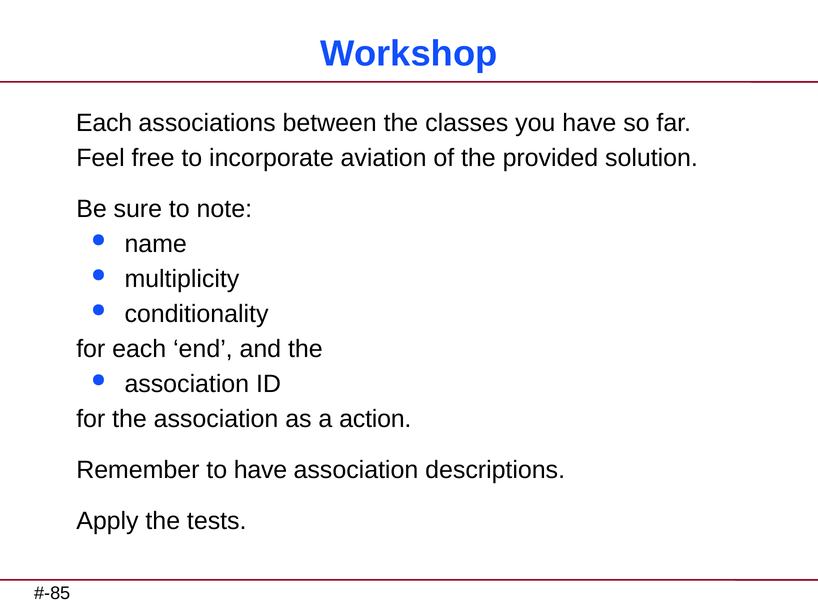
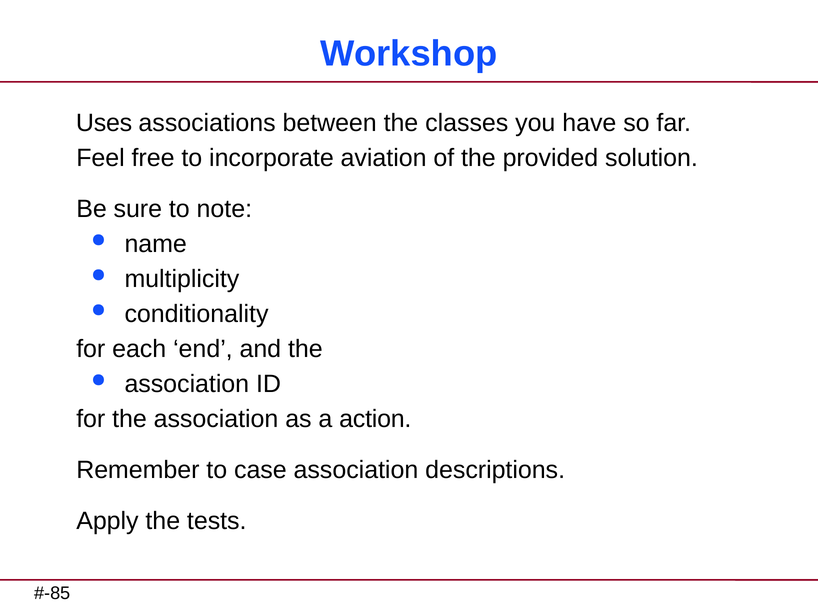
Each: Each -> Uses (104, 123)
to have: have -> case (260, 470)
